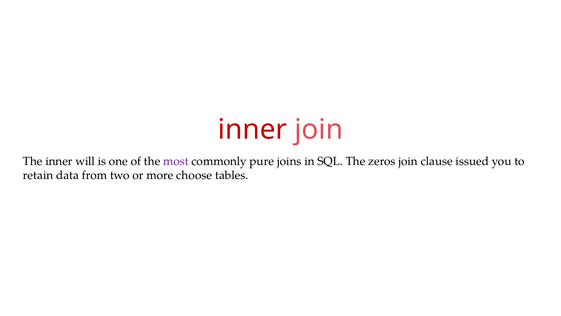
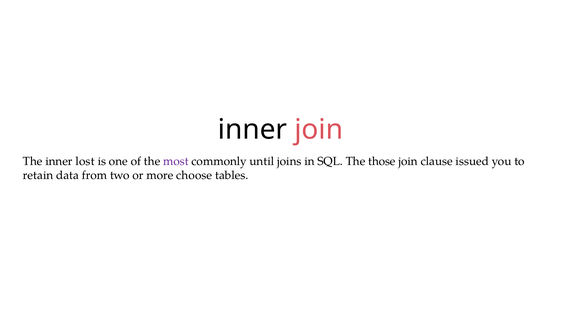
inner colour: red -> black (252, 130)
will: will -> lost (85, 161)
pure: pure -> until (262, 161)
zeros: zeros -> those (382, 161)
